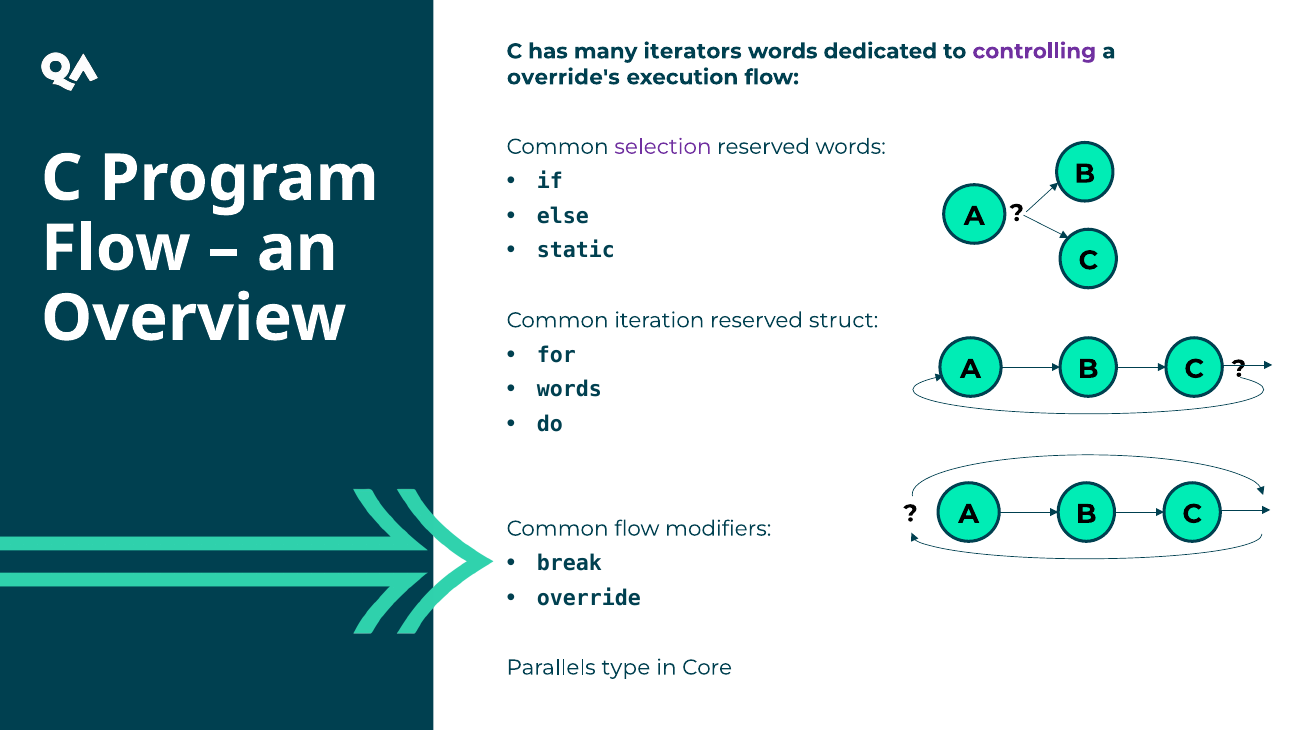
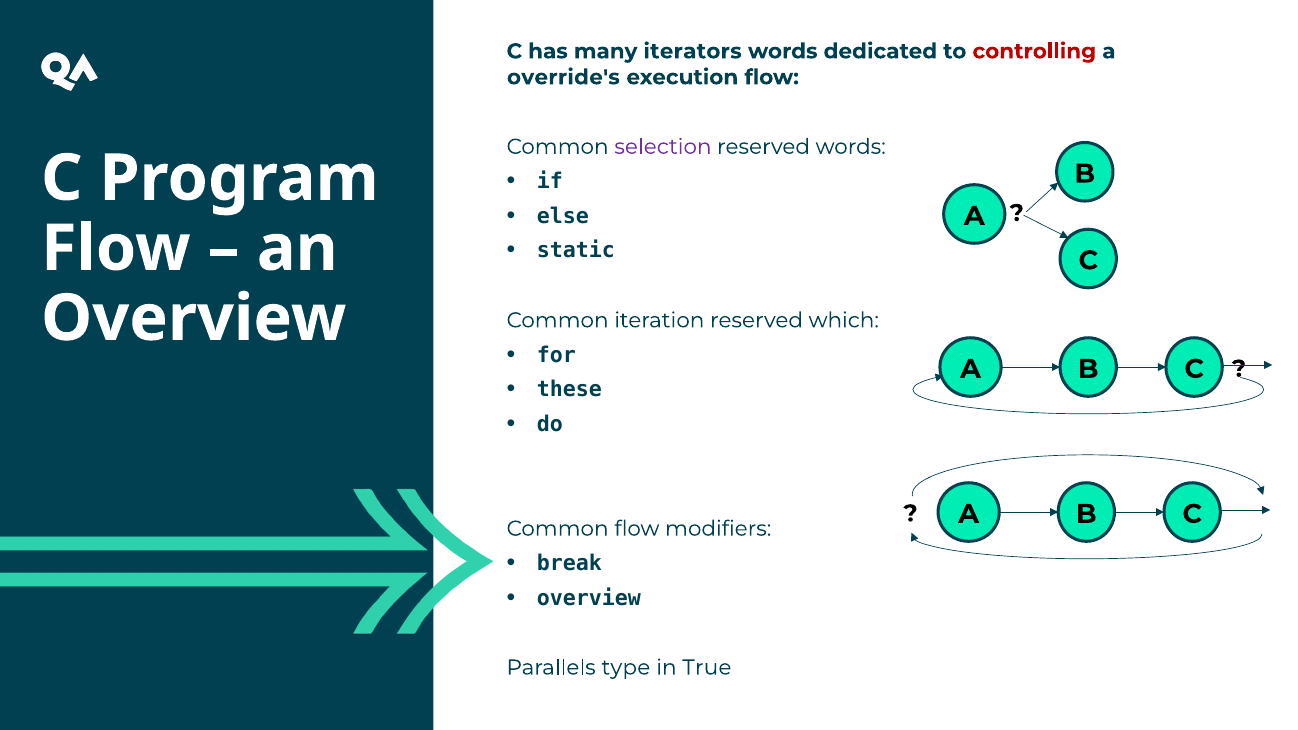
controlling colour: purple -> red (1034, 51)
struct: struct -> which (844, 320)
words: words -> these (569, 390)
override: override -> overview (589, 598)
Core: Core -> True (707, 668)
